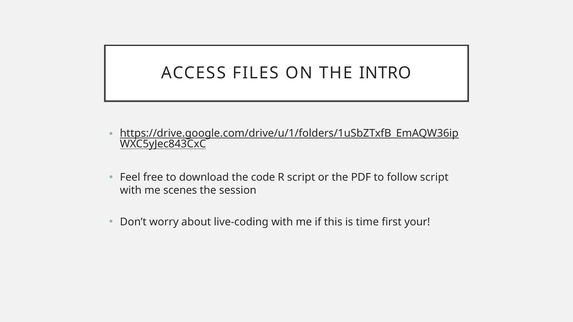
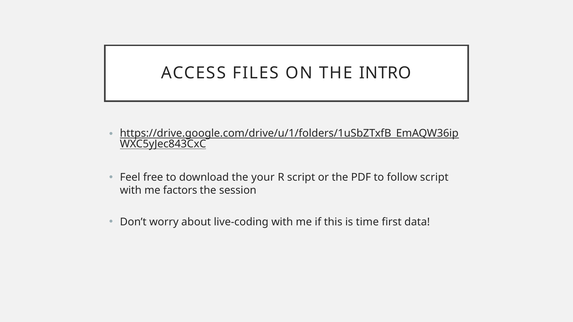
code: code -> your (263, 178)
scenes: scenes -> factors (180, 190)
your: your -> data (417, 222)
